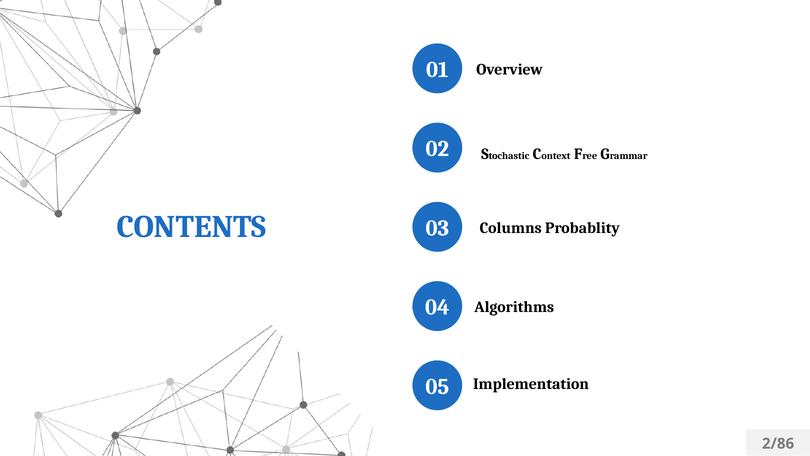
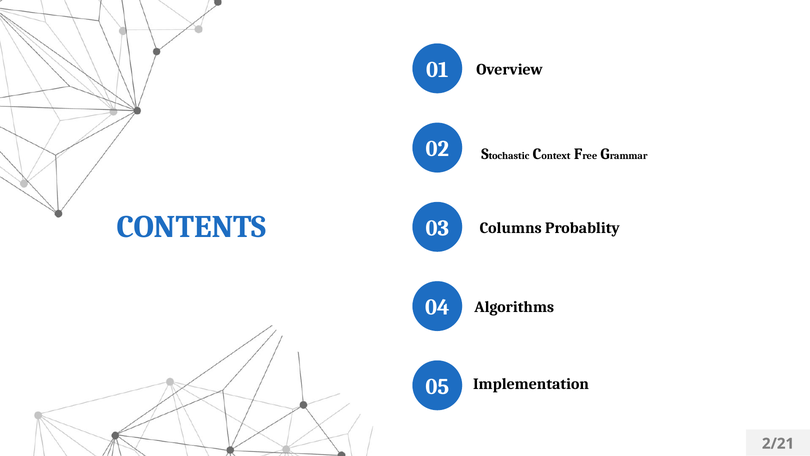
2/86: 2/86 -> 2/21 (778, 443)
